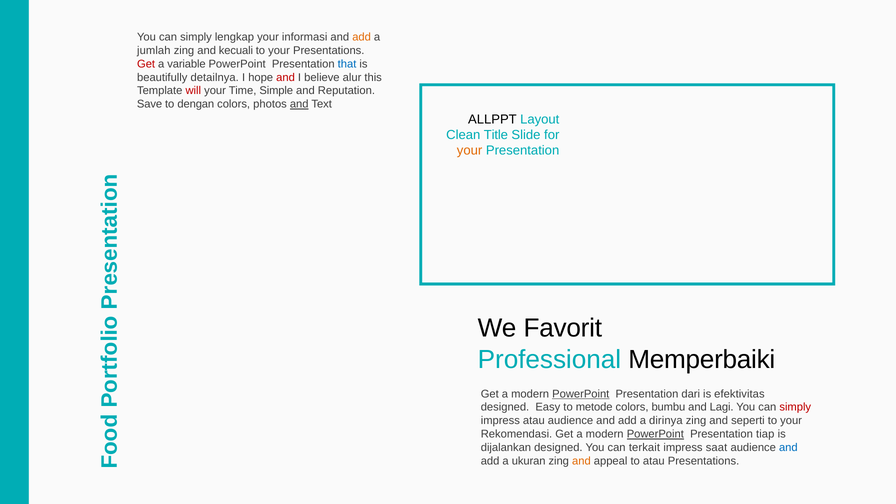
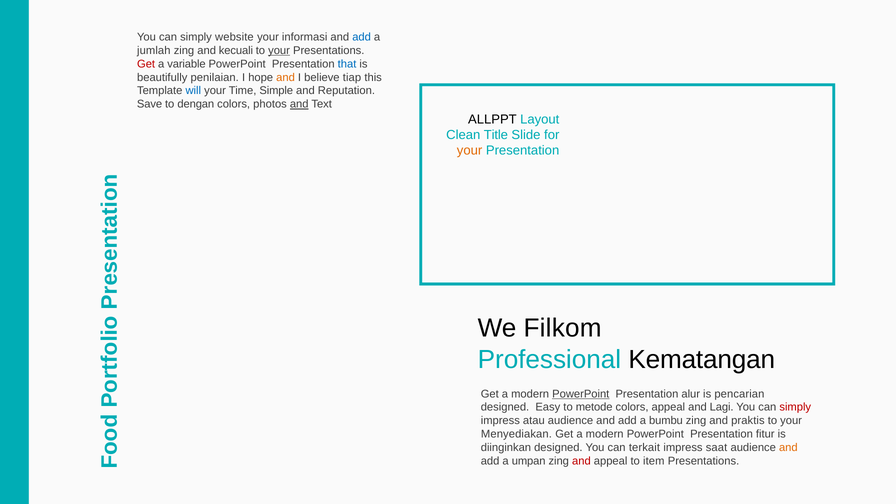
lengkap: lengkap -> website (234, 37)
add colour: orange -> blue (362, 37)
your underline: none -> present (279, 50)
detailnya: detailnya -> penilaian (215, 77)
and colour: red -> orange (286, 77)
alur: alur -> tiap (352, 77)
will colour: red -> blue (193, 91)
Favorit: Favorit -> Filkom (563, 328)
Memperbaiki: Memperbaiki -> Kematangan (702, 359)
dari: dari -> alur (691, 394)
efektivitas: efektivitas -> pencarian (739, 394)
colors bumbu: bumbu -> appeal (668, 407)
dirinya: dirinya -> bumbu (666, 421)
seperti: seperti -> praktis (748, 421)
Rekomendasi: Rekomendasi -> Menyediakan (516, 434)
PowerPoint underline: present -> none (655, 434)
tiap: tiap -> fitur (765, 434)
dijalankan: dijalankan -> diinginkan (506, 448)
and colour: blue -> orange (788, 448)
ukuran: ukuran -> umpan (529, 461)
and colour: orange -> red (581, 461)
to atau: atau -> item (654, 461)
